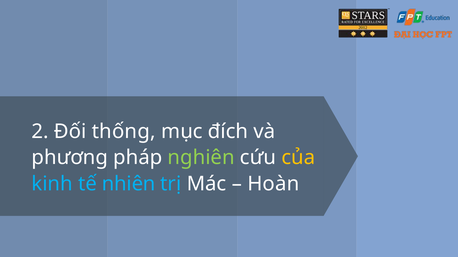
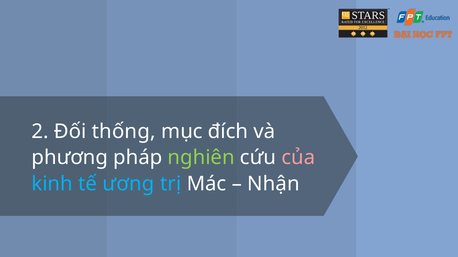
của colour: yellow -> pink (298, 158)
nhiên: nhiên -> ương (129, 184)
Hoàn: Hoàn -> Nhận (273, 184)
